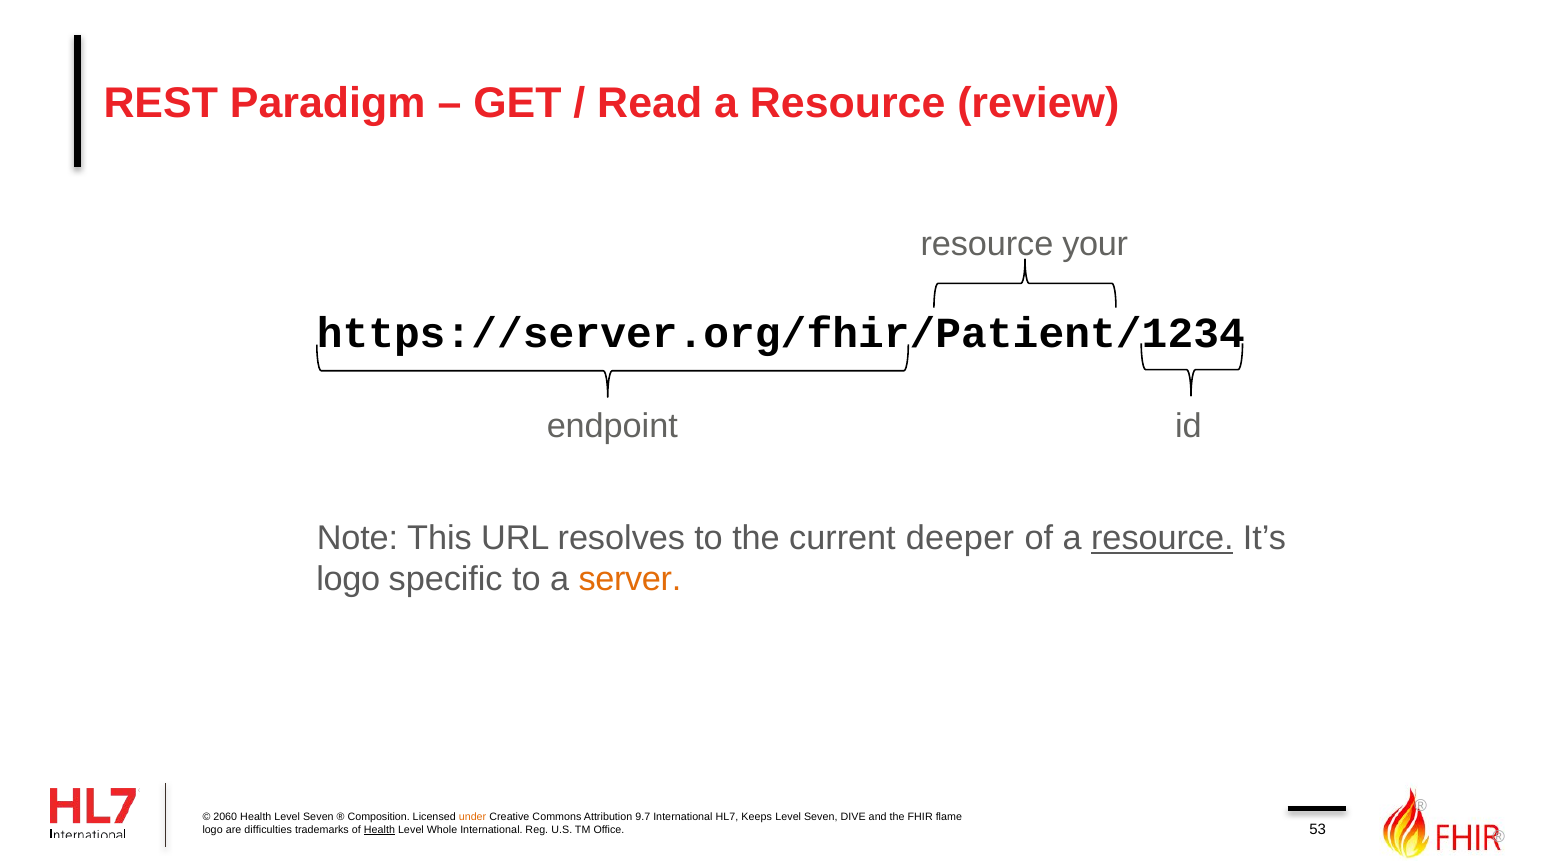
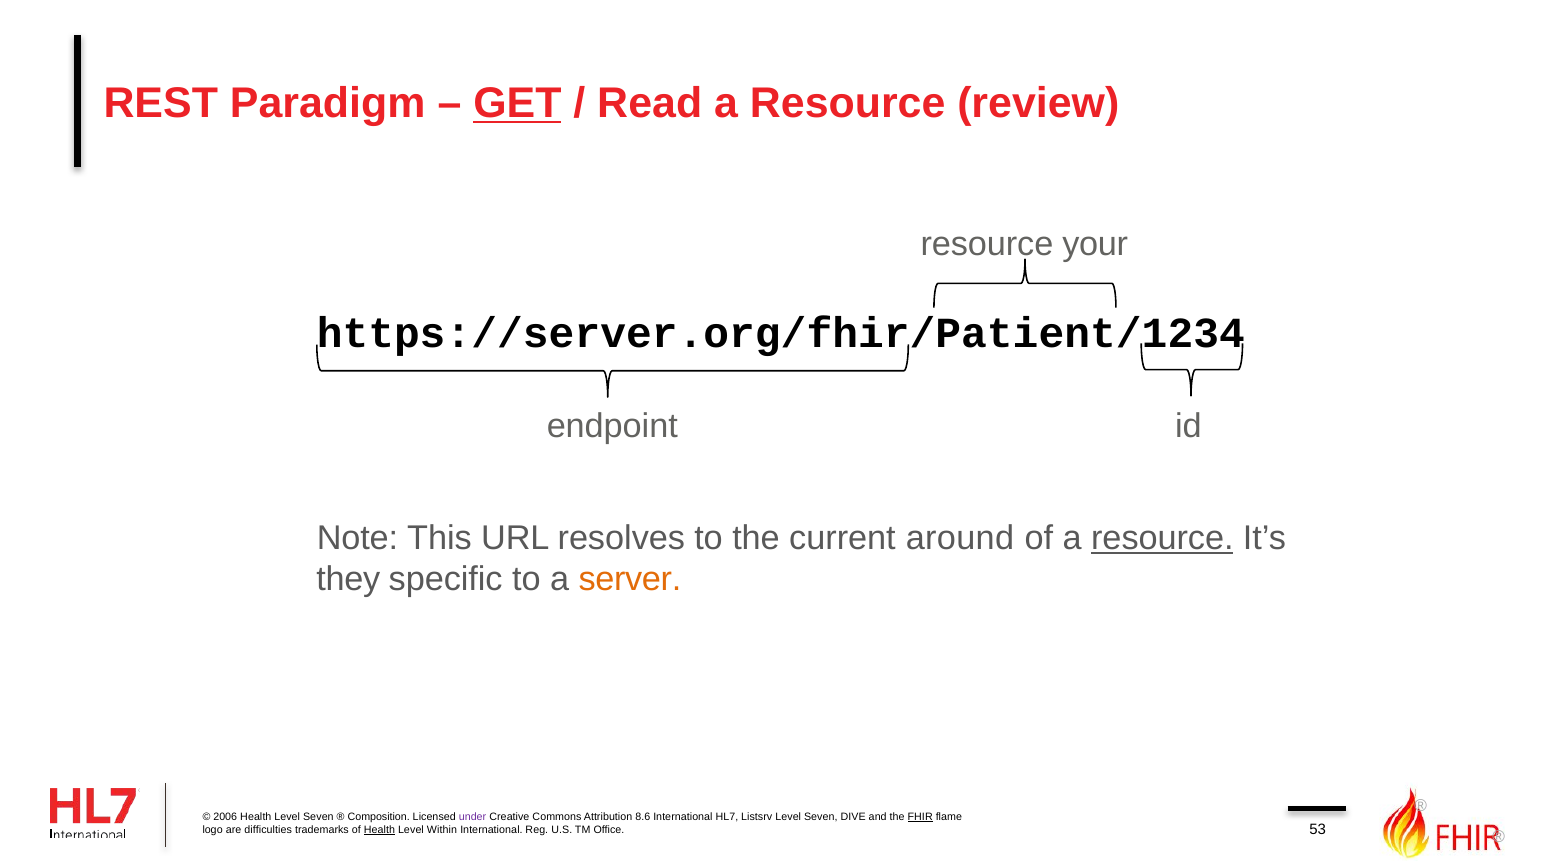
GET underline: none -> present (517, 104)
deeper: deeper -> around (960, 538)
logo: logo -> they (348, 579)
2060: 2060 -> 2006 (225, 817)
under colour: orange -> purple (473, 817)
9.7: 9.7 -> 8.6 (643, 817)
Keeps: Keeps -> Listsrv (757, 817)
FHIR underline: none -> present (920, 817)
Whole: Whole -> Within (442, 830)
